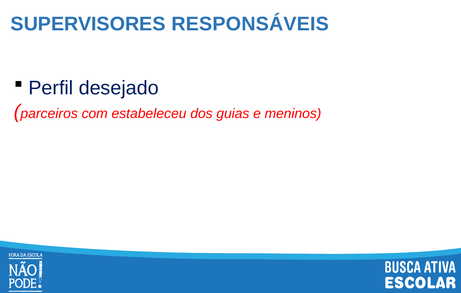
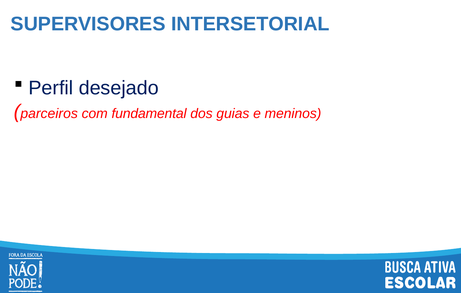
RESPONSÁVEIS: RESPONSÁVEIS -> INTERSETORIAL (250, 24)
estabeleceu: estabeleceu -> fundamental (149, 114)
